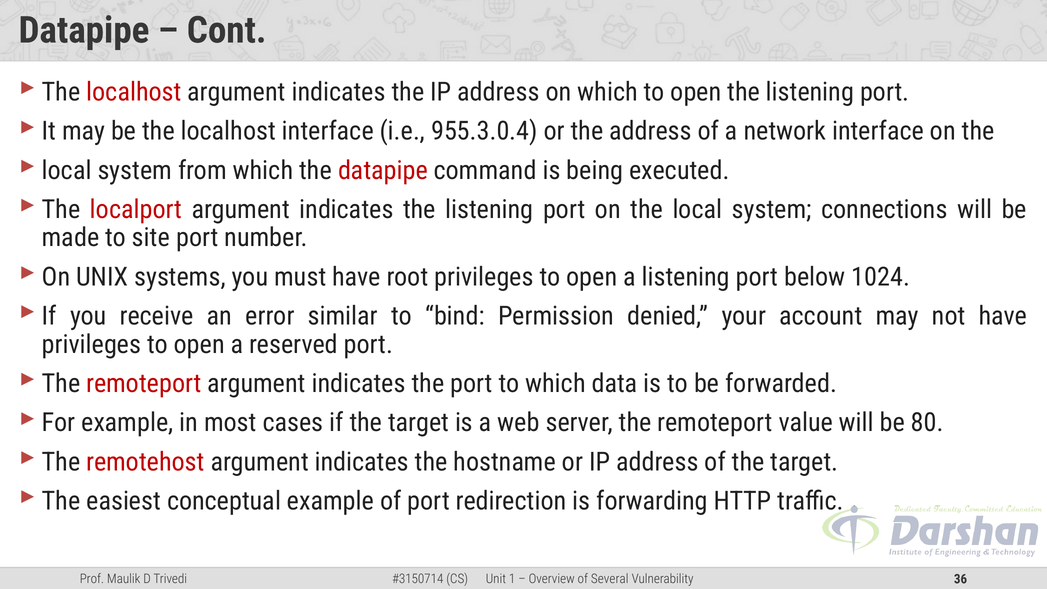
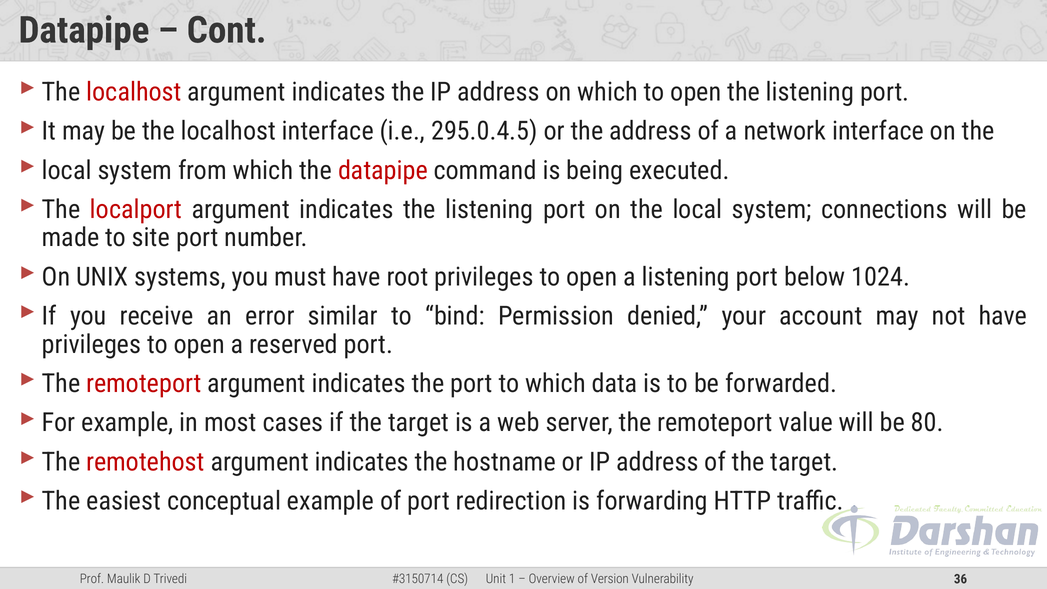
955.3.0.4: 955.3.0.4 -> 295.0.4.5 (484, 131)
Several: Several -> Version (610, 579)
